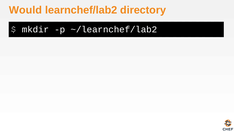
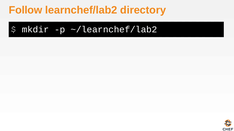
Would: Would -> Follow (26, 10)
